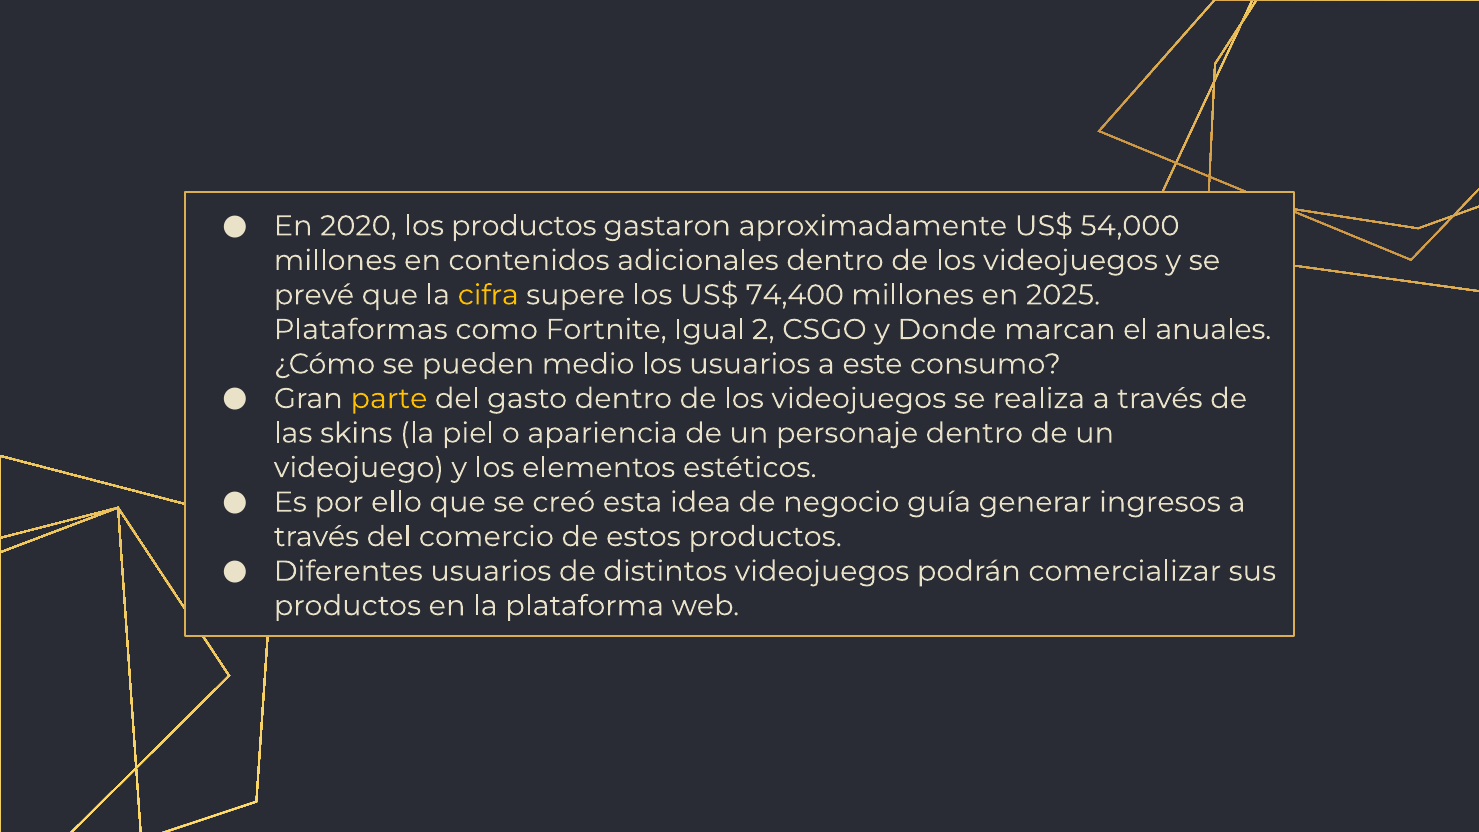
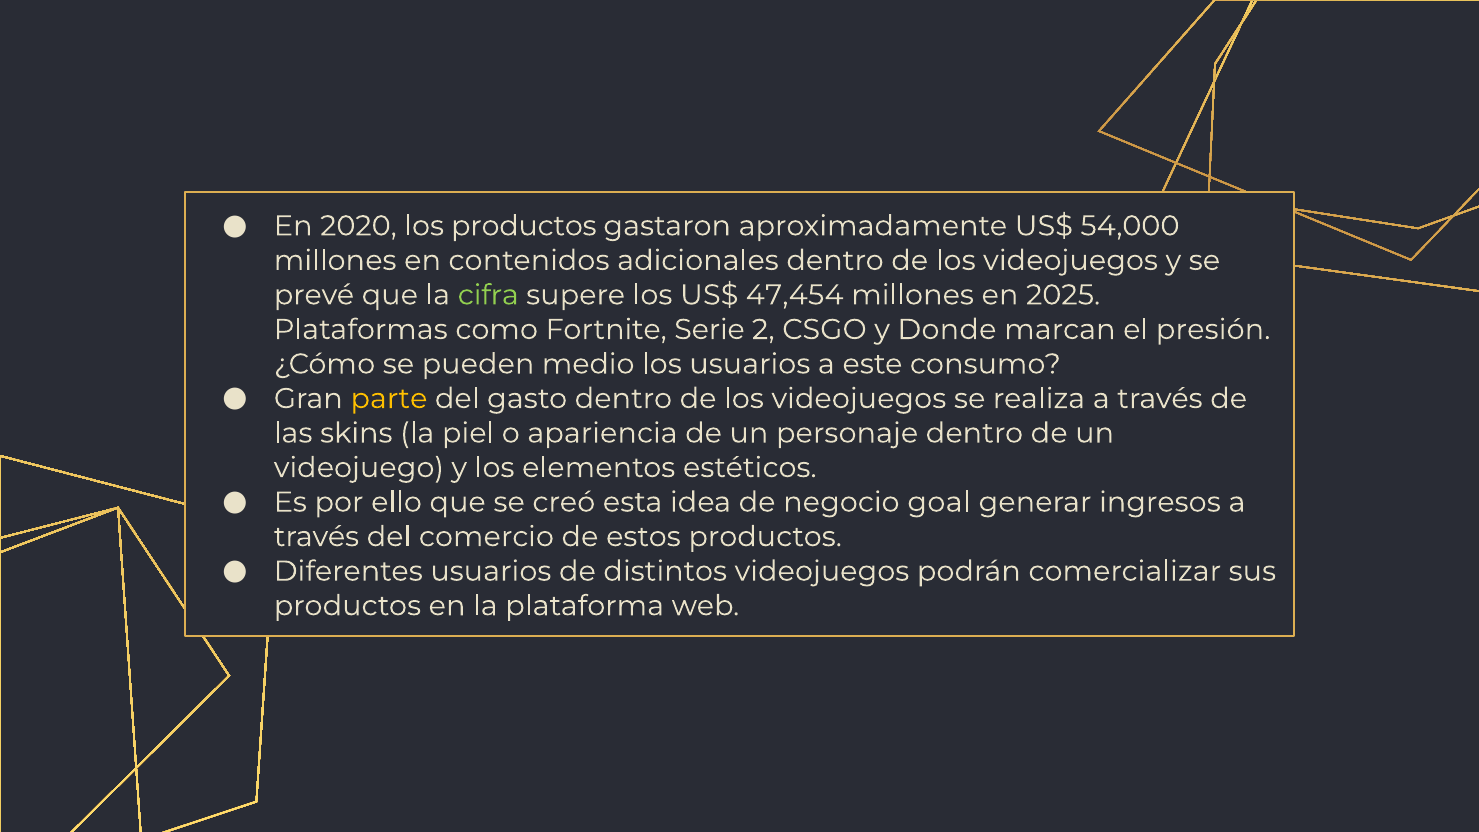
cifra colour: yellow -> light green (488, 295)
74,400: 74,400 -> 47,454 (795, 295)
Igual: Igual -> Serie (709, 330)
anuales: anuales -> presión (1213, 330)
guía: guía -> goal (939, 502)
